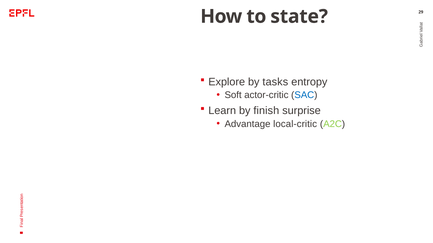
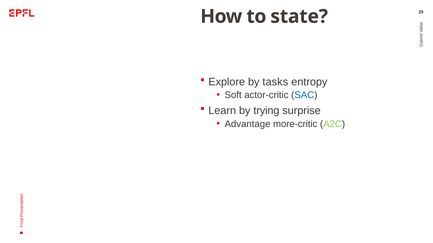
finish: finish -> trying (266, 111)
local-critic: local-critic -> more-critic (295, 124)
